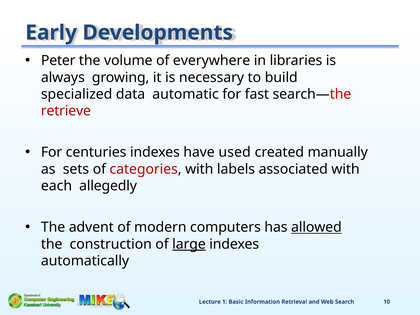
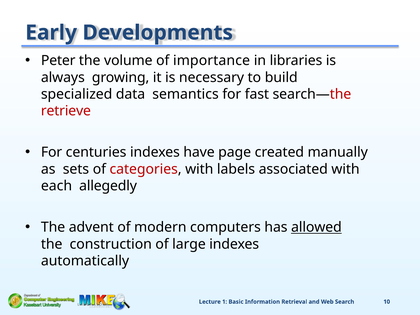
everywhere: everywhere -> importance (212, 61)
automatic: automatic -> semantics (186, 94)
used: used -> page (235, 152)
large underline: present -> none (189, 244)
